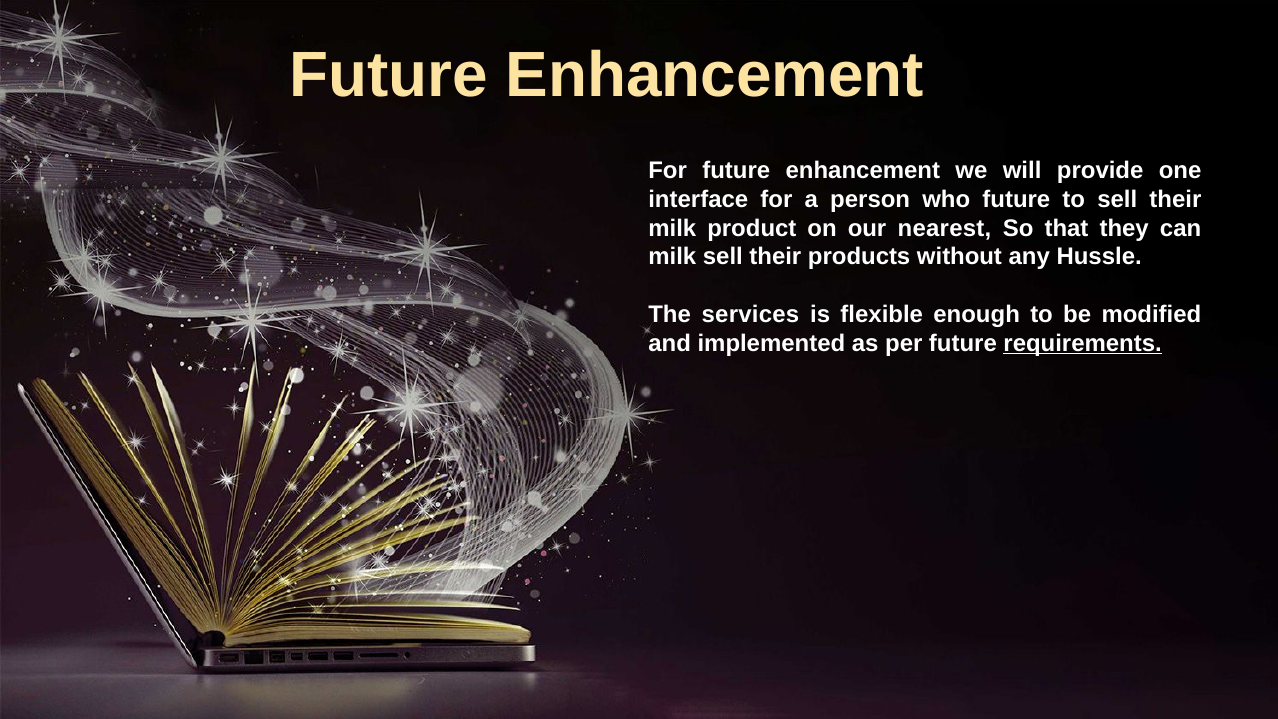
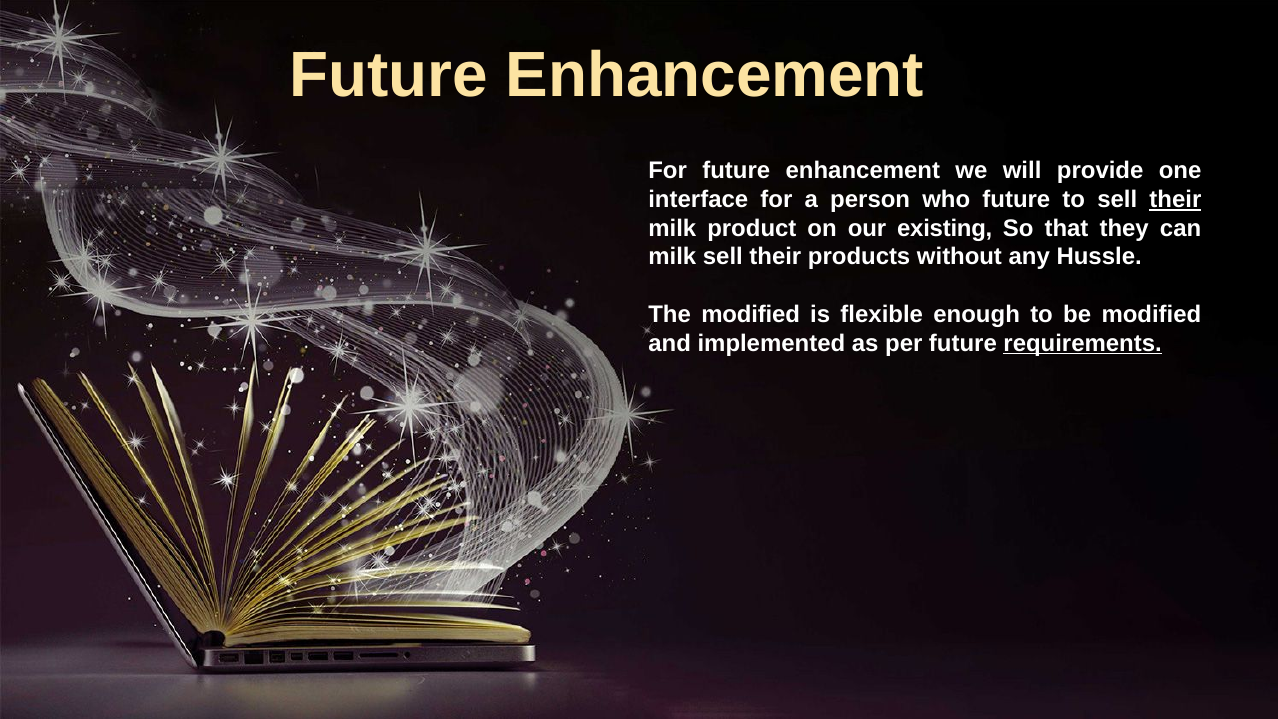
their underline: none -> present (1175, 199)
nearest: nearest -> existing (945, 228)
The services: services -> modified (751, 315)
